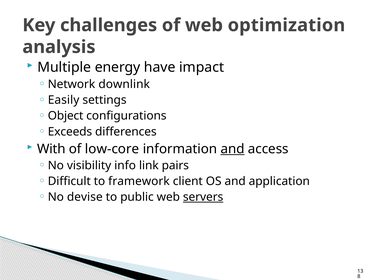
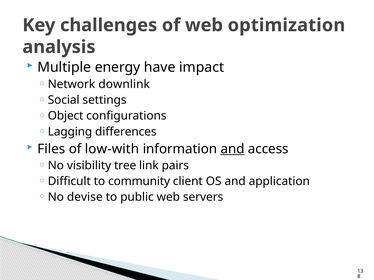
Easily: Easily -> Social (64, 100)
Exceeds: Exceeds -> Lagging (70, 132)
With: With -> Files (51, 149)
low-core: low-core -> low-with (112, 149)
info: info -> tree (125, 166)
framework: framework -> community (139, 182)
servers underline: present -> none (203, 197)
